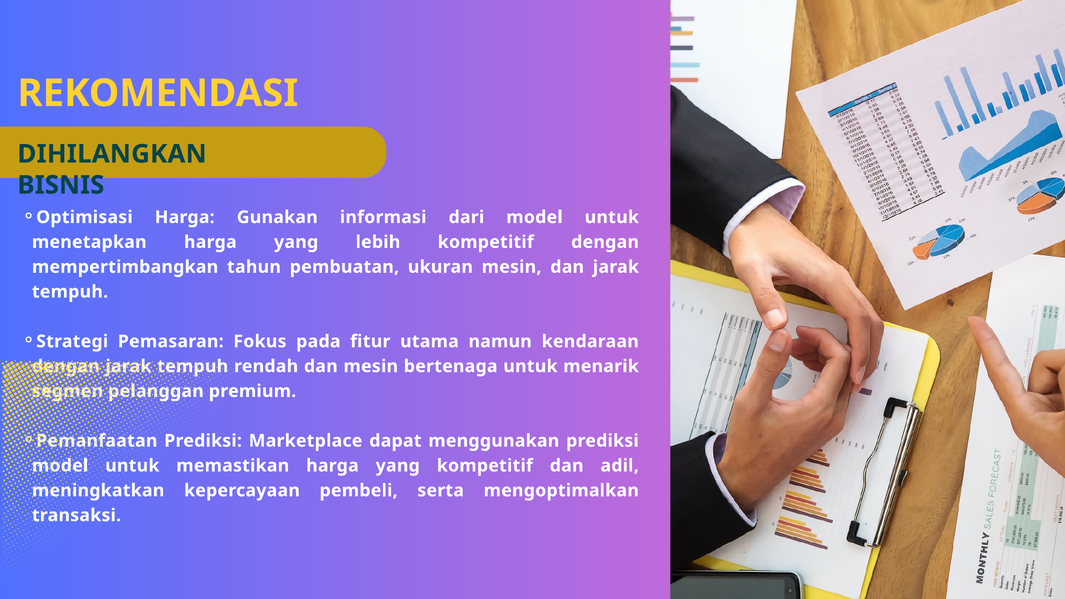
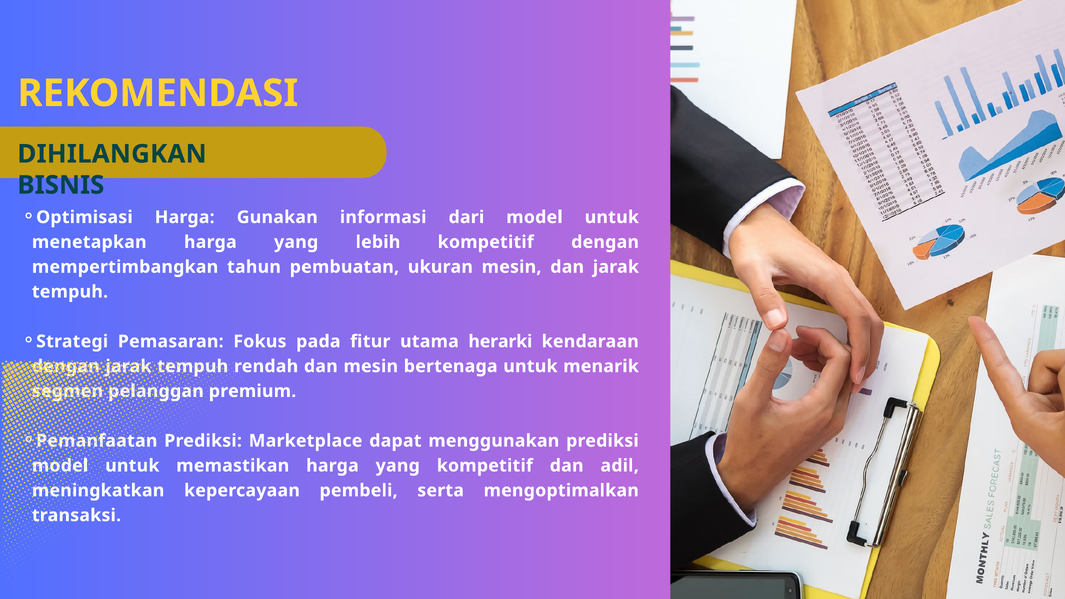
namun: namun -> herarki (500, 341)
